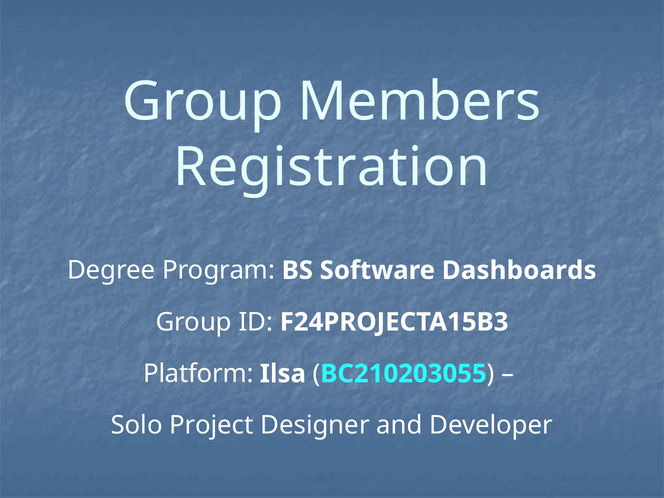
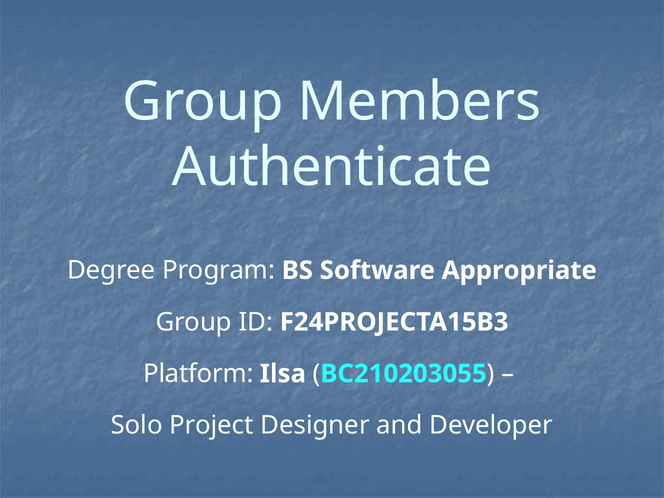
Registration: Registration -> Authenticate (332, 167)
Dashboards: Dashboards -> Appropriate (519, 270)
